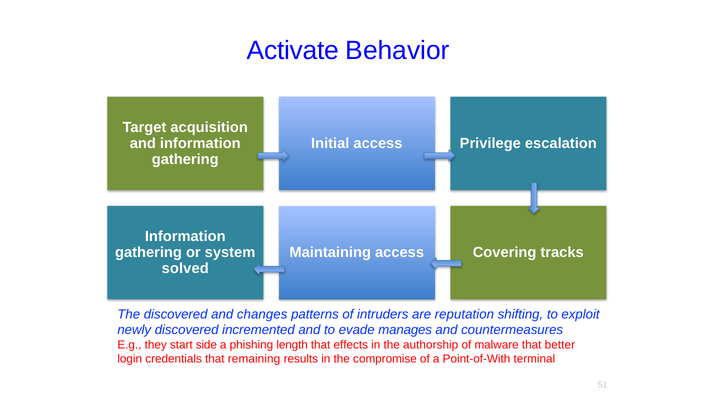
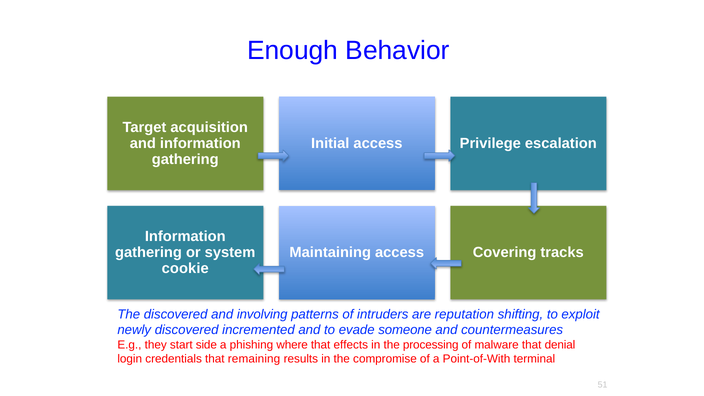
Activate: Activate -> Enough (293, 51)
solved: solved -> cookie (185, 268)
changes: changes -> involving (262, 314)
manages: manages -> someone (405, 330)
length: length -> where (292, 345)
authorship: authorship -> processing (431, 345)
better: better -> denial (560, 345)
